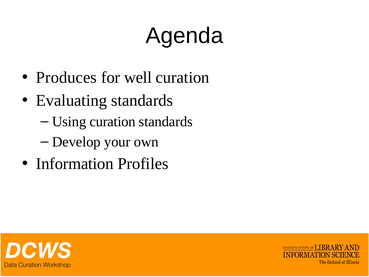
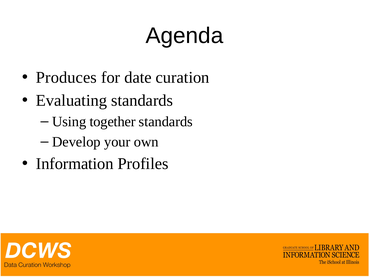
well: well -> date (138, 77)
Using curation: curation -> together (113, 122)
